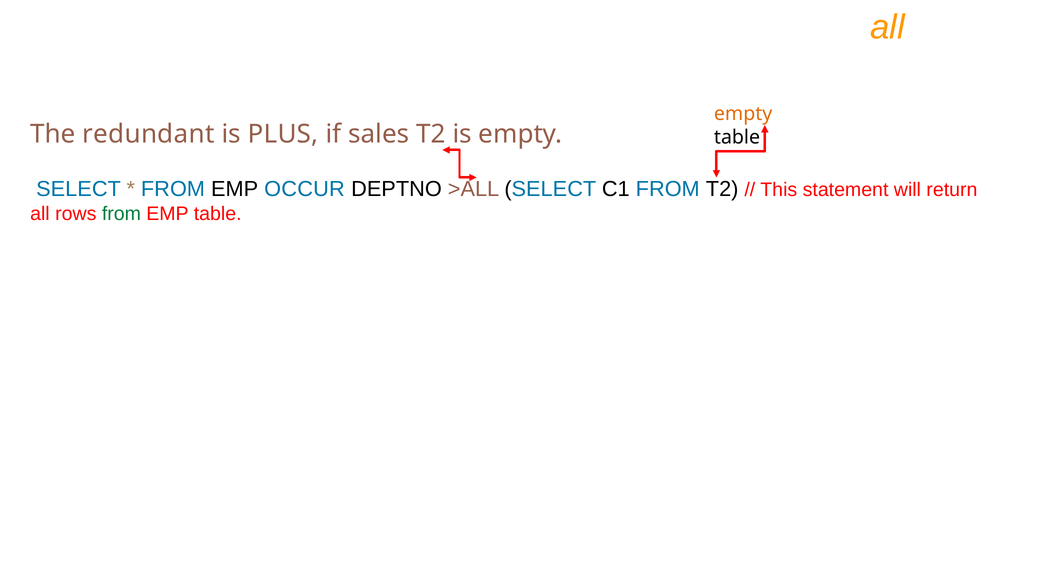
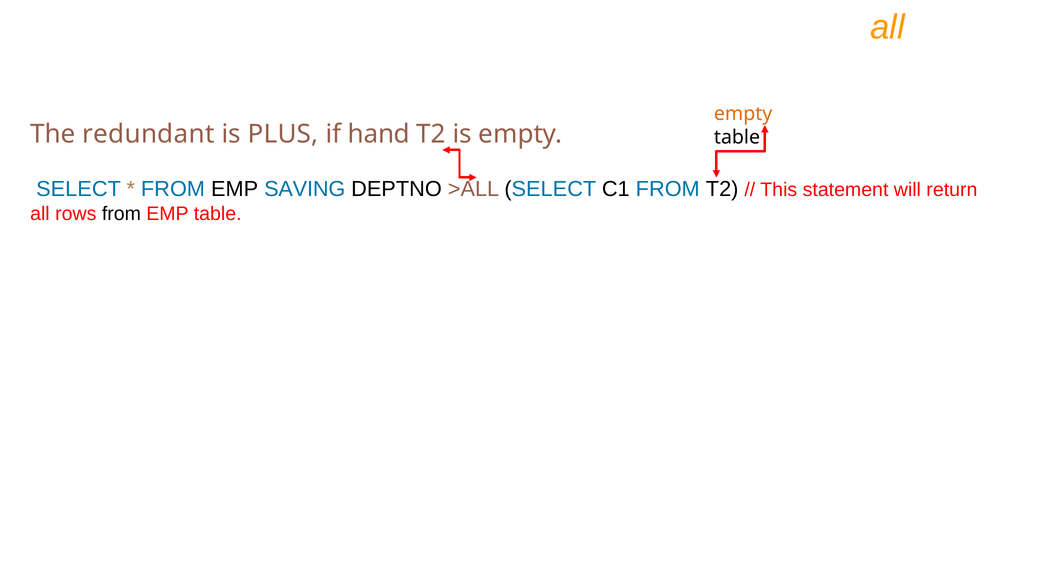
sales: sales -> hand (379, 134)
OCCUR: OCCUR -> SAVING (305, 189)
from colour: green -> black (121, 214)
